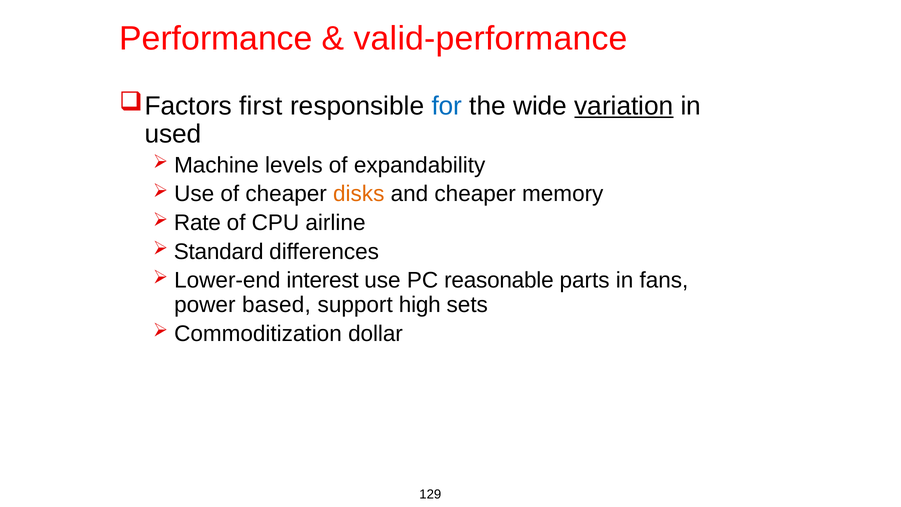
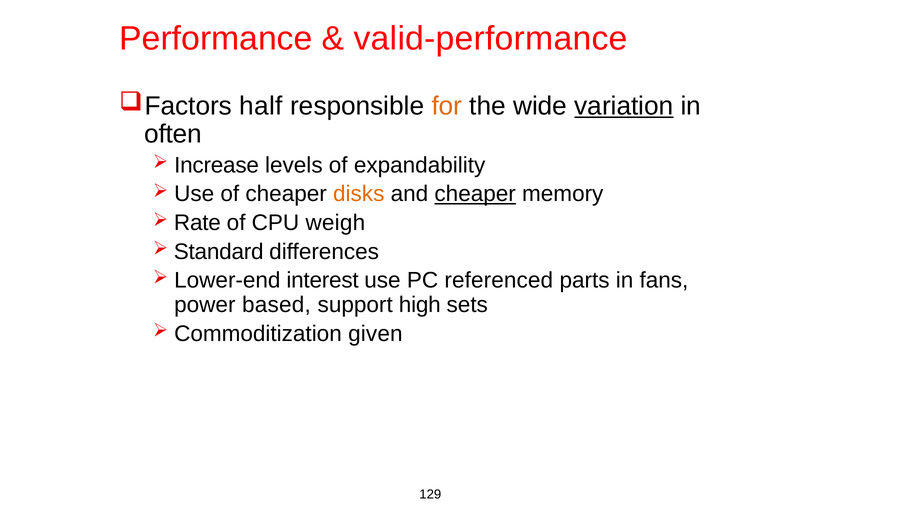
first: first -> half (261, 106)
for colour: blue -> orange (447, 106)
used: used -> often (173, 134)
Machine: Machine -> Increase (217, 165)
cheaper underline: none -> present (475, 194)
airline: airline -> weigh (335, 223)
reasonable: reasonable -> referenced (499, 280)
dollar: dollar -> given (375, 333)
